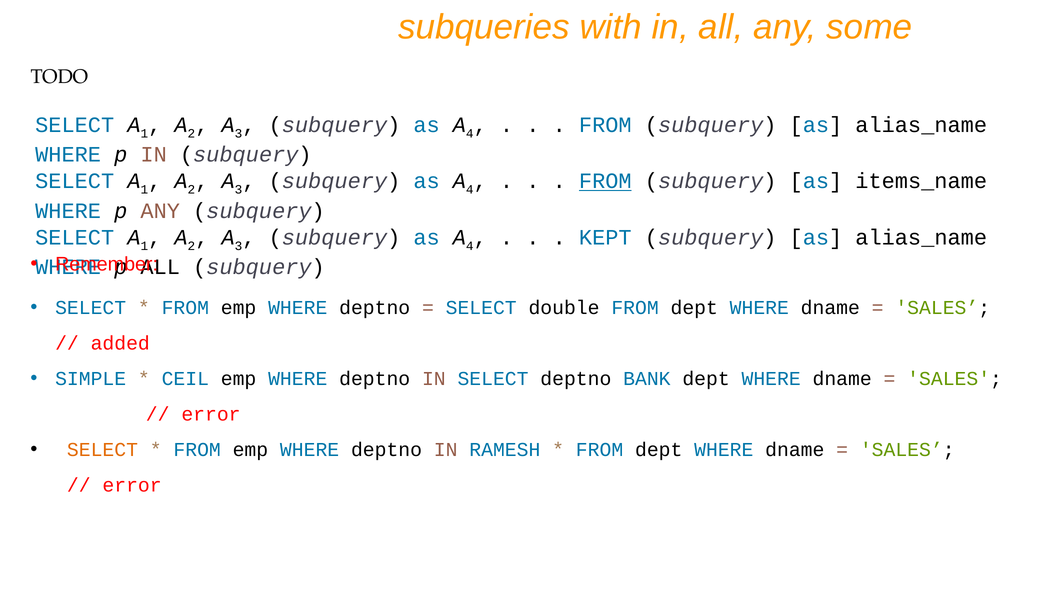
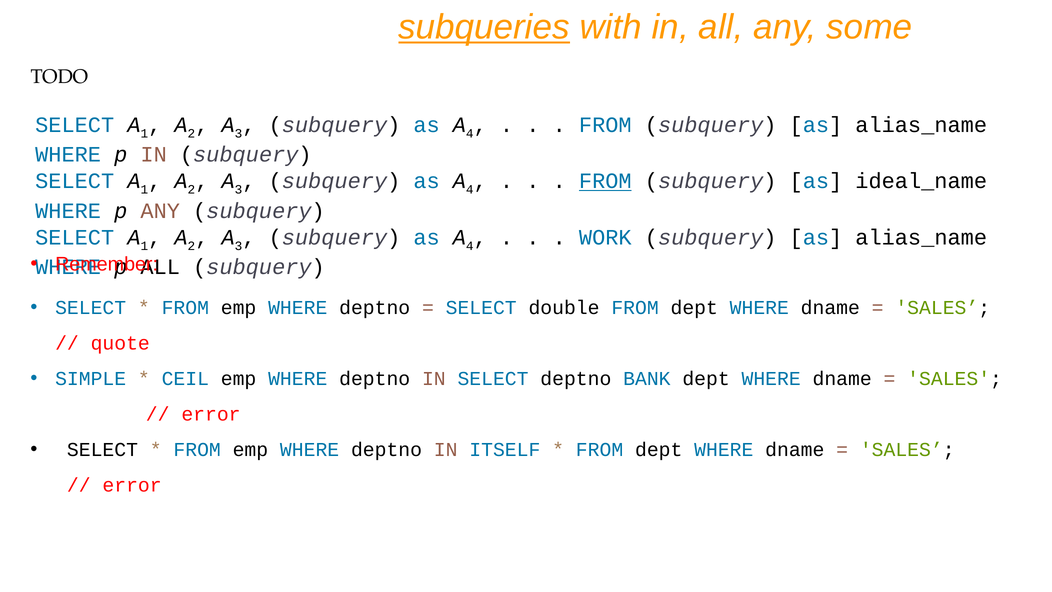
subqueries underline: none -> present (484, 27)
items_name: items_name -> ideal_name (921, 181)
KEPT: KEPT -> WORK (605, 237)
added: added -> quote (120, 343)
SELECT colour: orange -> black (102, 449)
RAMESH: RAMESH -> ITSELF (505, 449)
